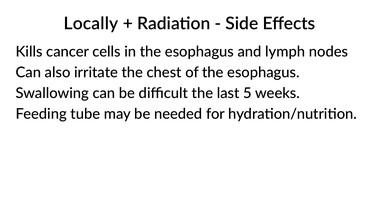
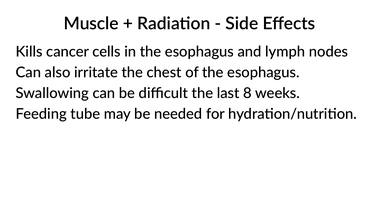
Locally: Locally -> Muscle (91, 24)
5: 5 -> 8 (247, 93)
